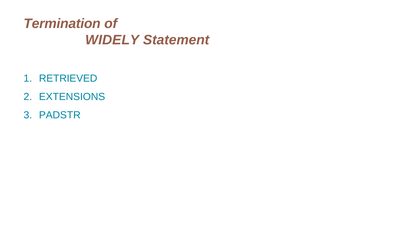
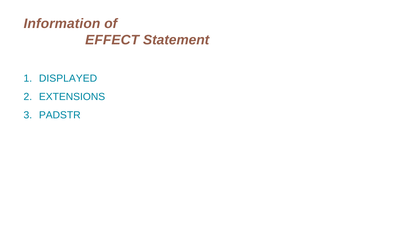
Termination: Termination -> Information (62, 24)
WIDELY: WIDELY -> EFFECT (112, 40)
RETRIEVED: RETRIEVED -> DISPLAYED (68, 78)
